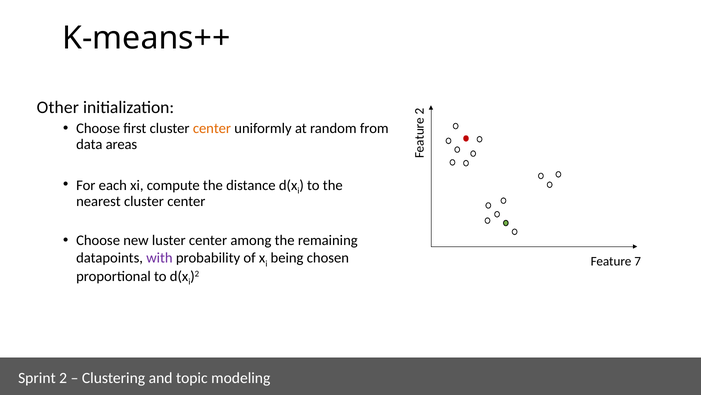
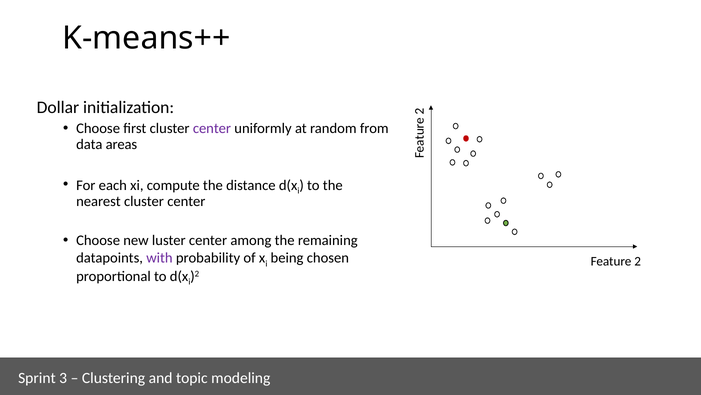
Other: Other -> Dollar (58, 107)
center colour: orange -> purple (212, 128)
Feature 7: 7 -> 2 (638, 261)
Sprint 2: 2 -> 3 (63, 377)
